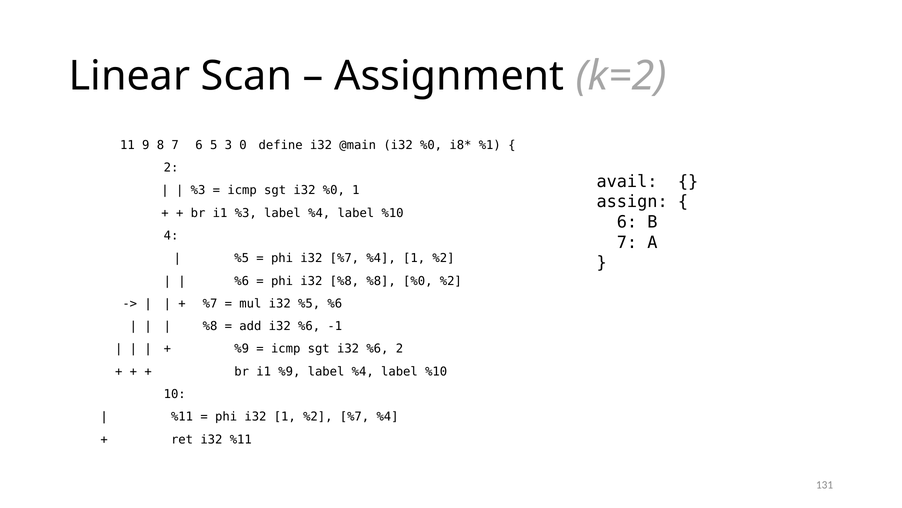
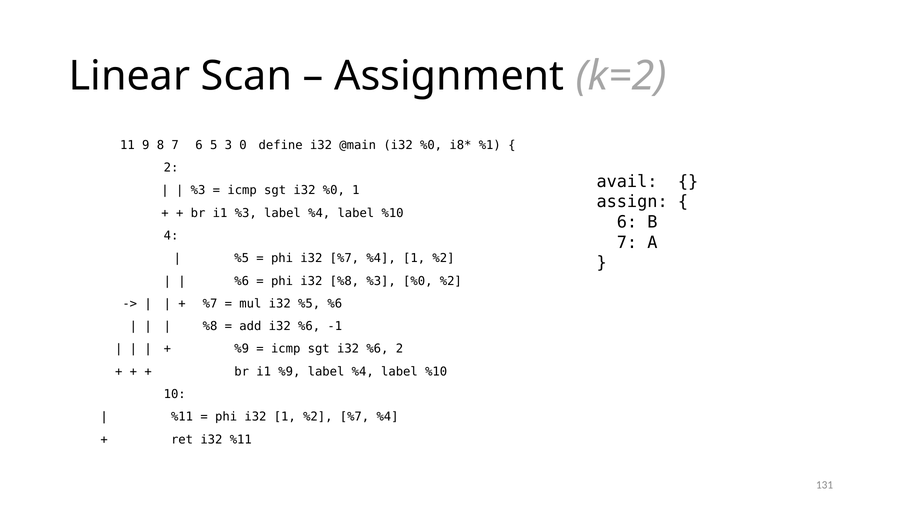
%8 %8: %8 -> %3 (381, 281)
